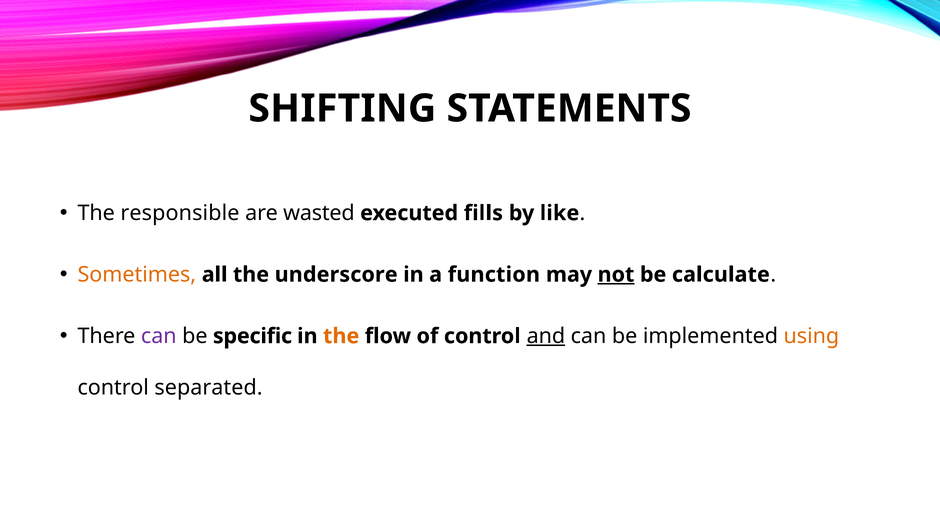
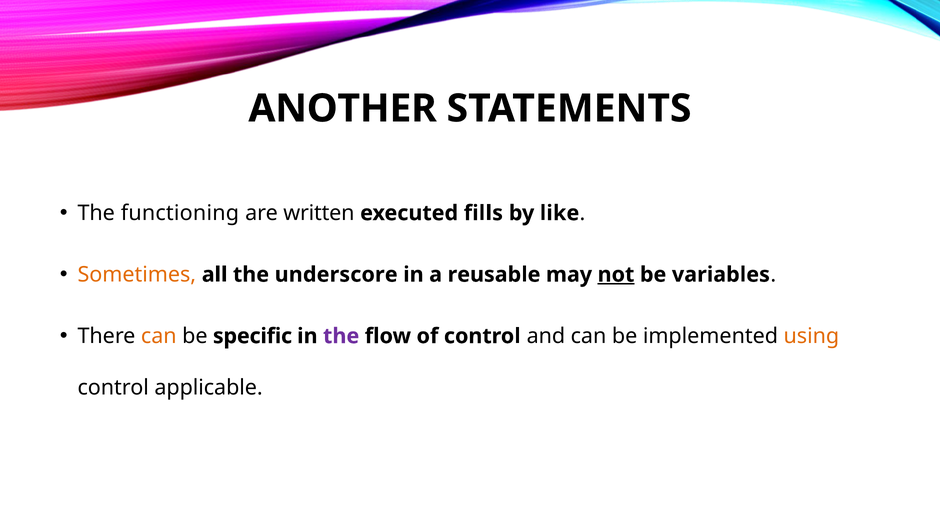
SHIFTING: SHIFTING -> ANOTHER (343, 109)
responsible: responsible -> functioning (180, 213)
wasted: wasted -> written (319, 213)
function: function -> reusable (494, 274)
calculate: calculate -> variables (721, 274)
can colour: purple -> orange (159, 336)
the colour: orange -> purple (341, 336)
and underline: present -> none (546, 336)
separated: separated -> applicable (209, 388)
